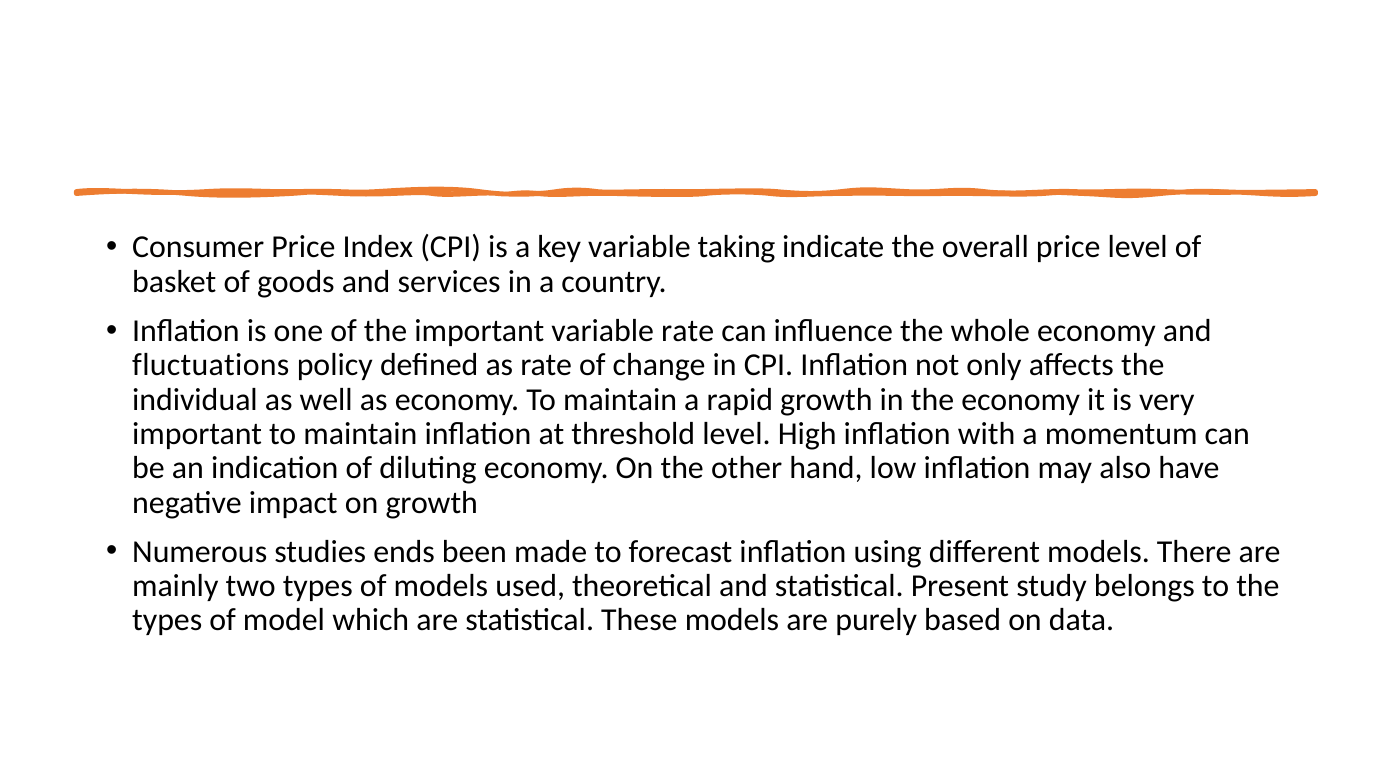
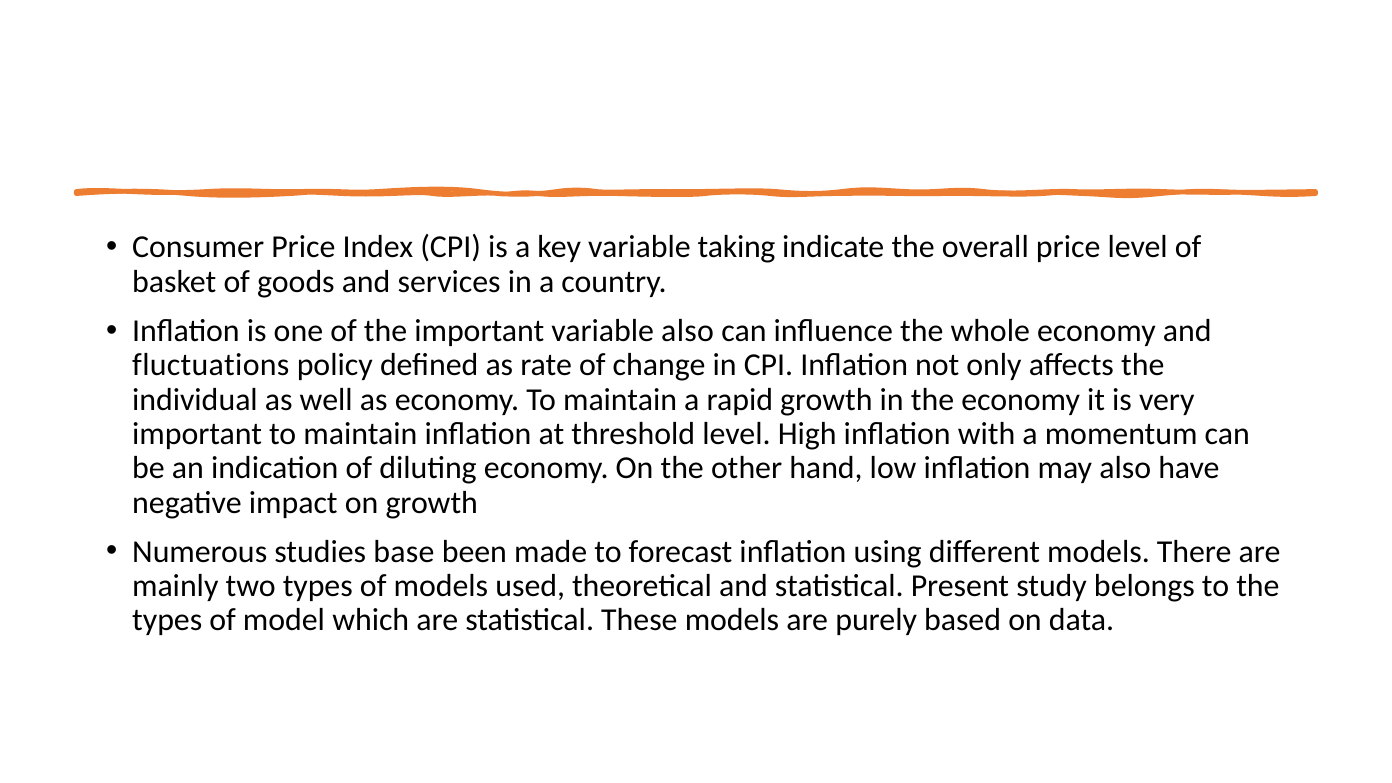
variable rate: rate -> also (688, 331)
ends: ends -> base (404, 552)
